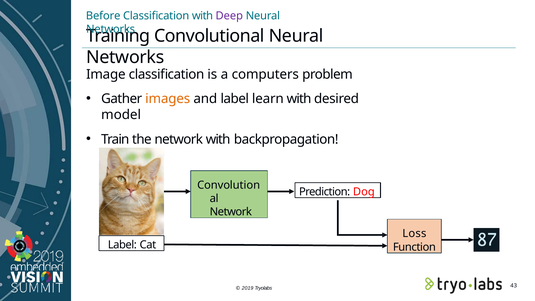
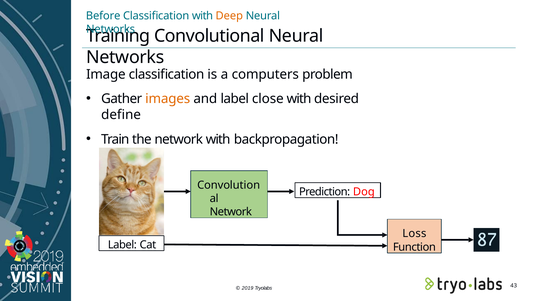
Deep colour: purple -> orange (229, 16)
learn: learn -> close (268, 99)
model: model -> define (121, 115)
